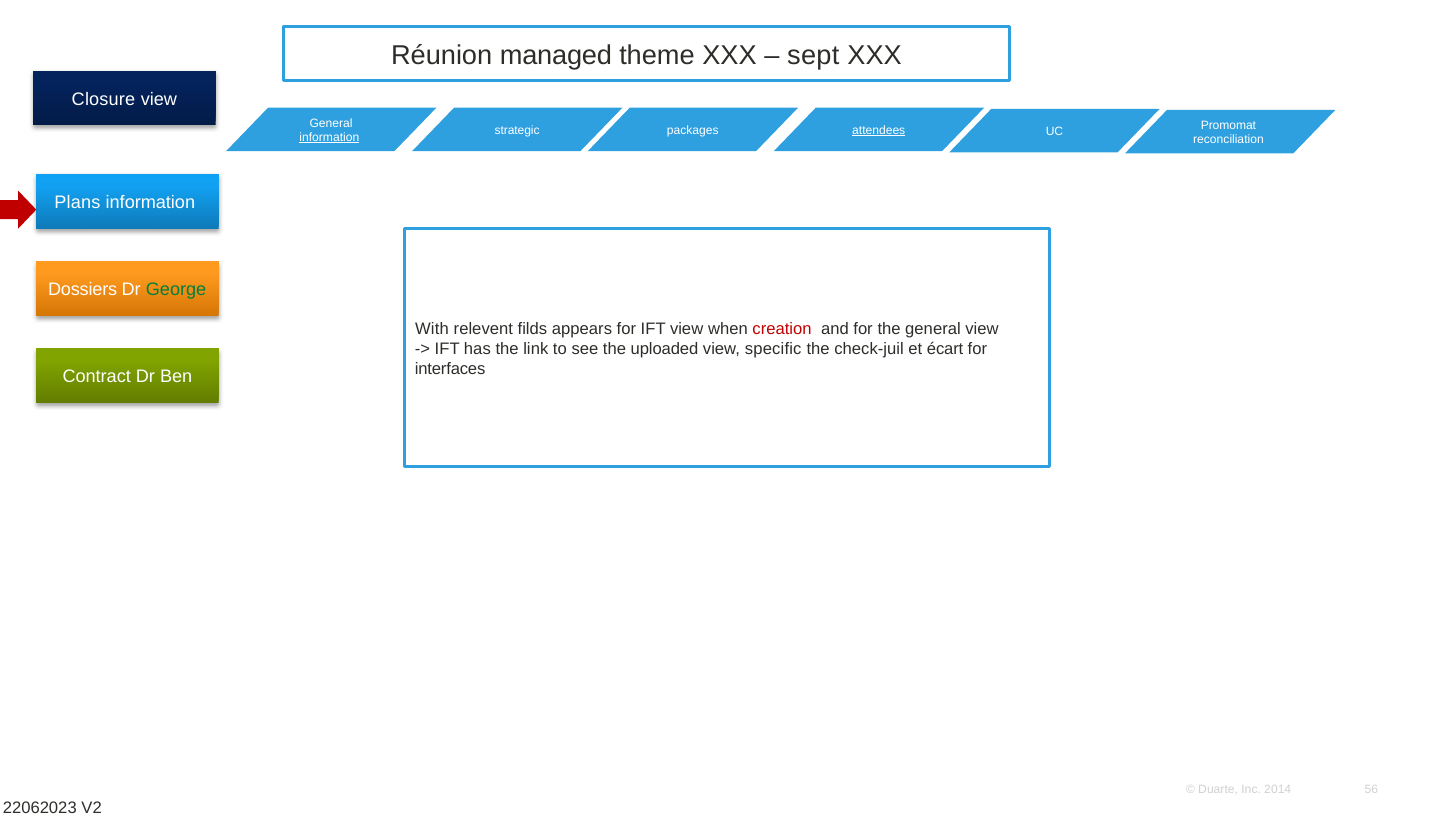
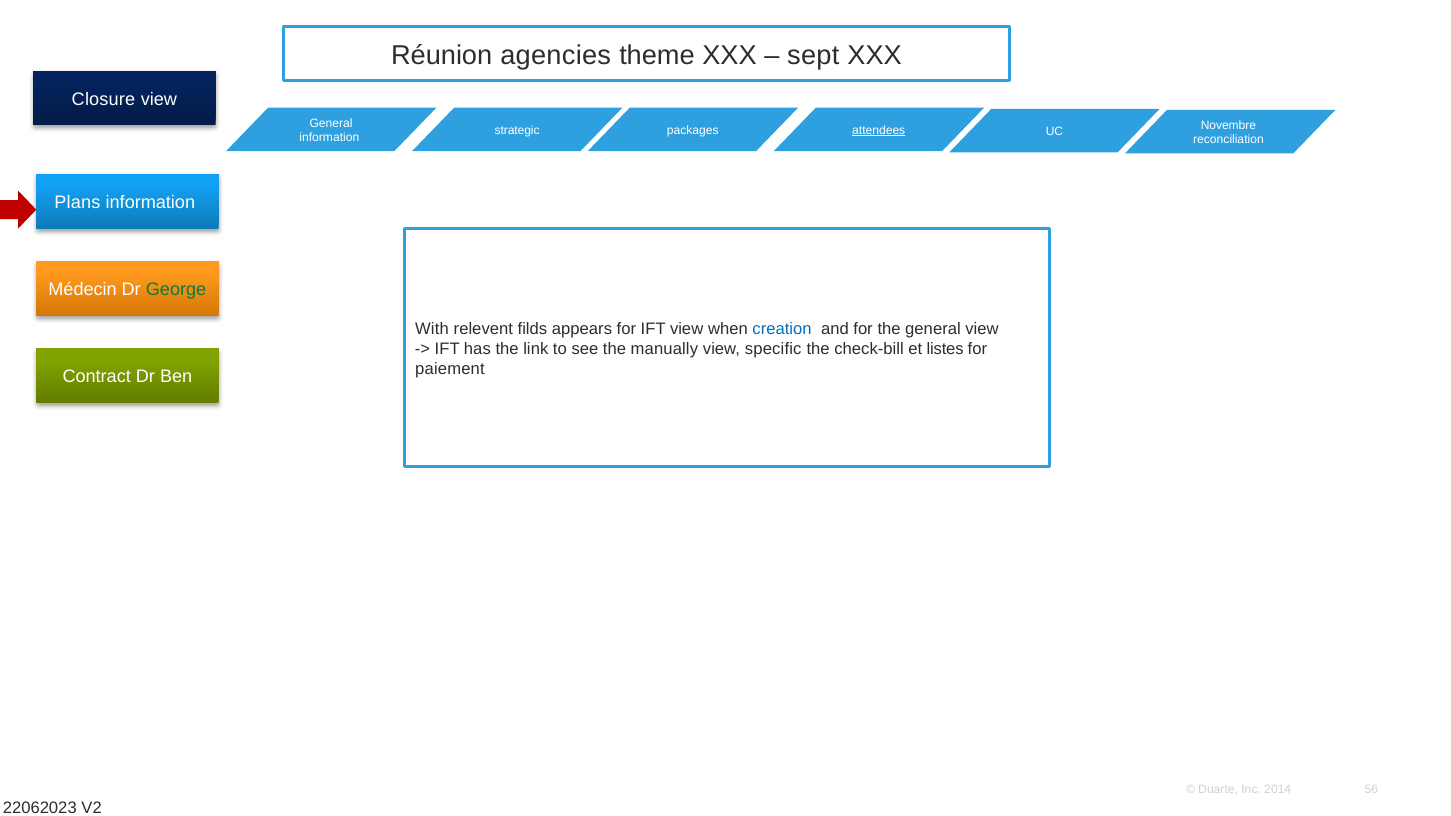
managed: managed -> agencies (556, 56)
Promomat: Promomat -> Novembre (1228, 125)
information underline: present -> none (329, 138)
Dossiers: Dossiers -> Médecin (83, 290)
creation colour: red -> blue (782, 329)
uploaded: uploaded -> manually (664, 349)
check-juil: check-juil -> check-bill (869, 349)
écart: écart -> listes (945, 349)
interfaces: interfaces -> paiement (450, 369)
